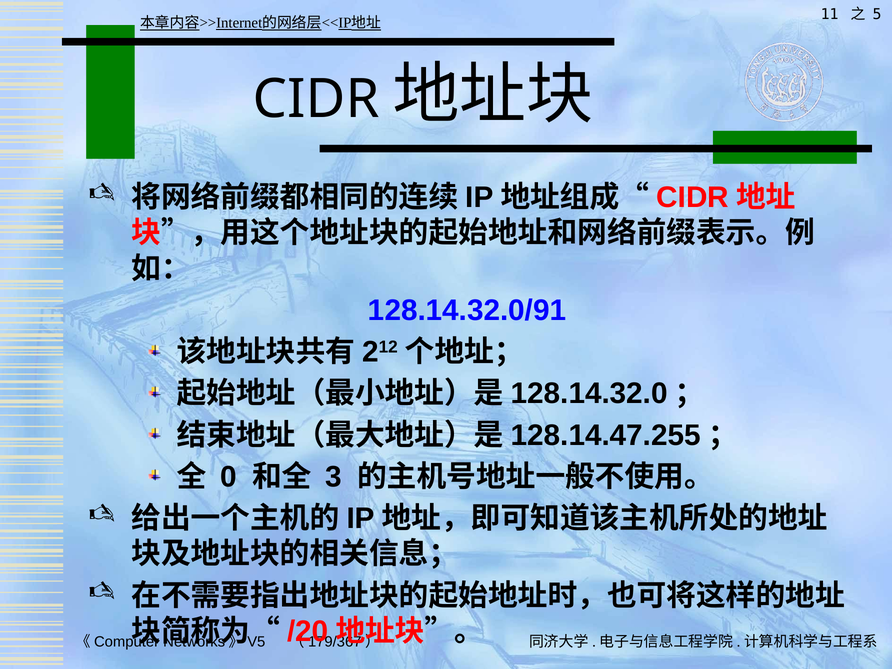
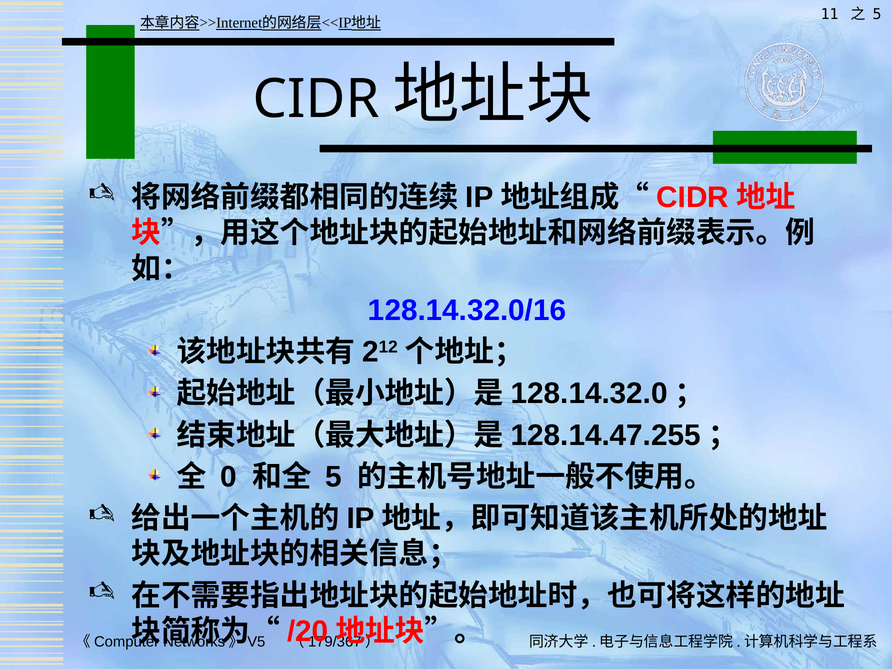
128.14.32.0/91: 128.14.32.0/91 -> 128.14.32.0/16 (467, 310)
3: 3 -> 5 (334, 477)
